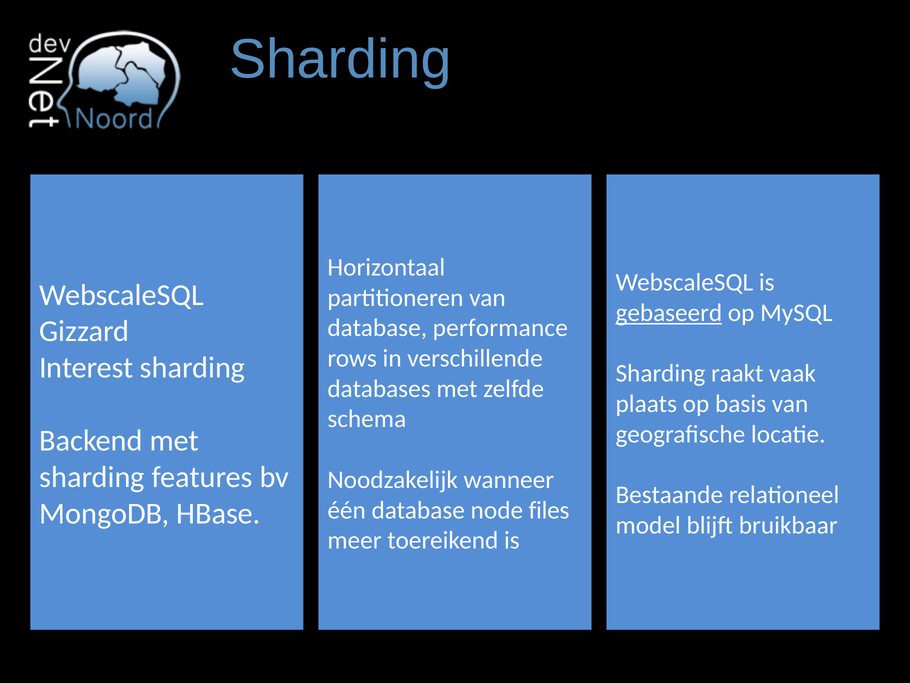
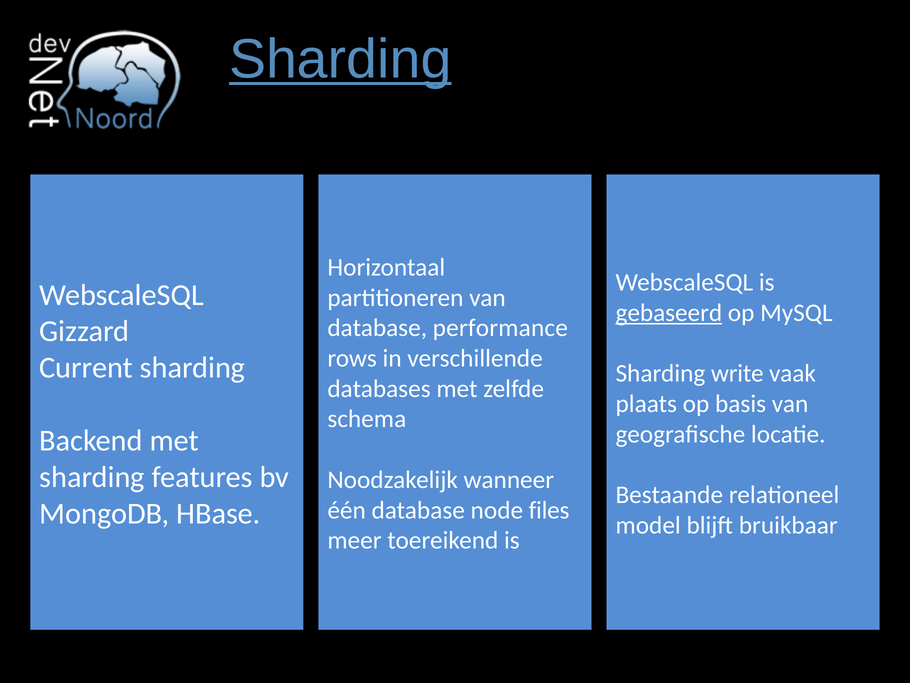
Sharding underline: none -> present (340, 60)
Interest: Interest -> Current (86, 368)
raakt: raakt -> write (737, 373)
